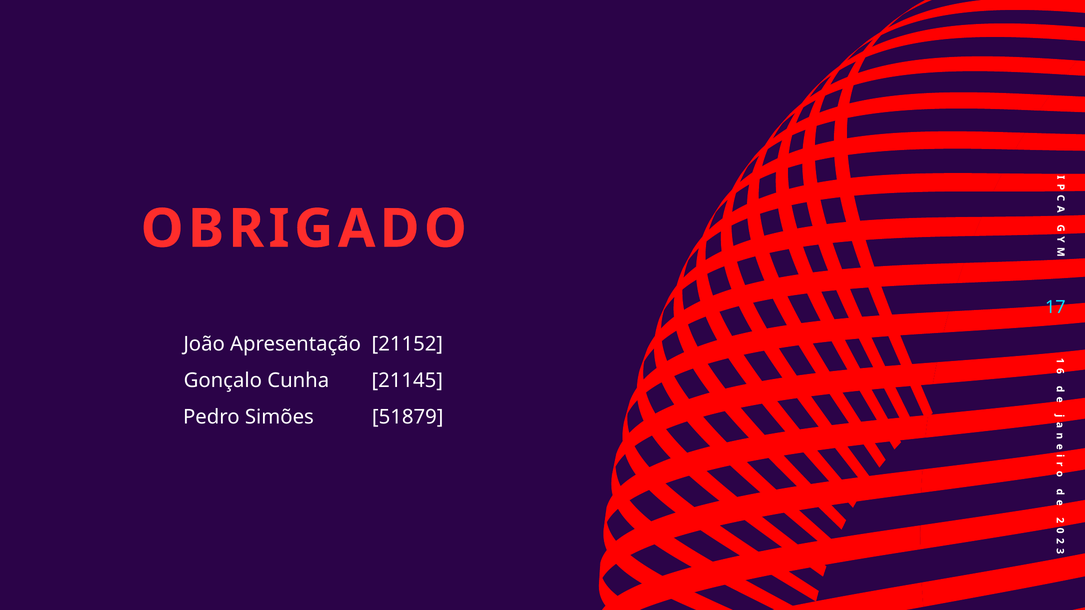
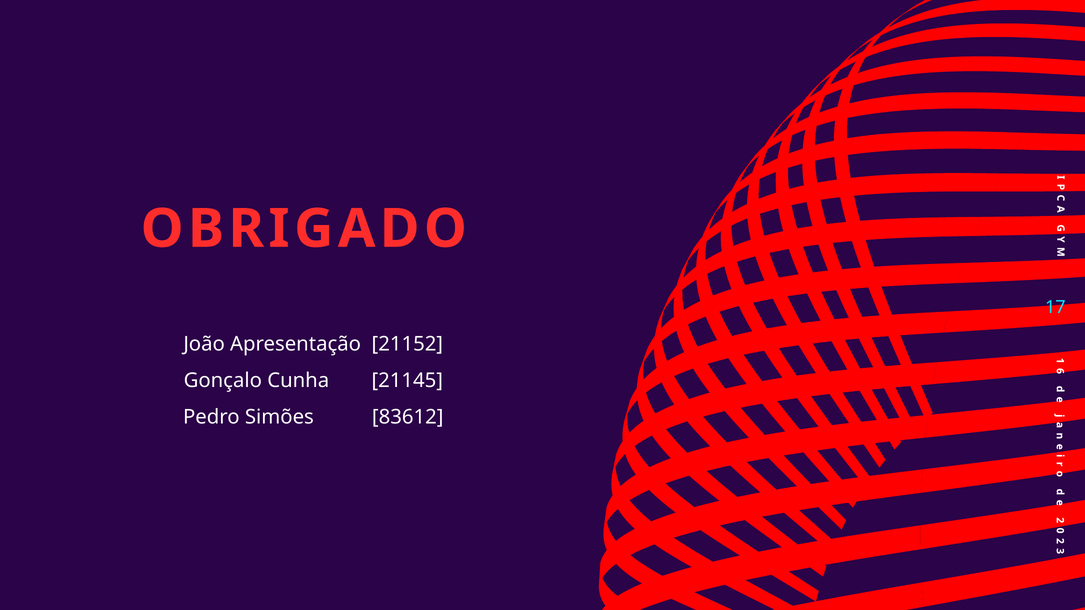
51879: 51879 -> 83612 (408, 417)
